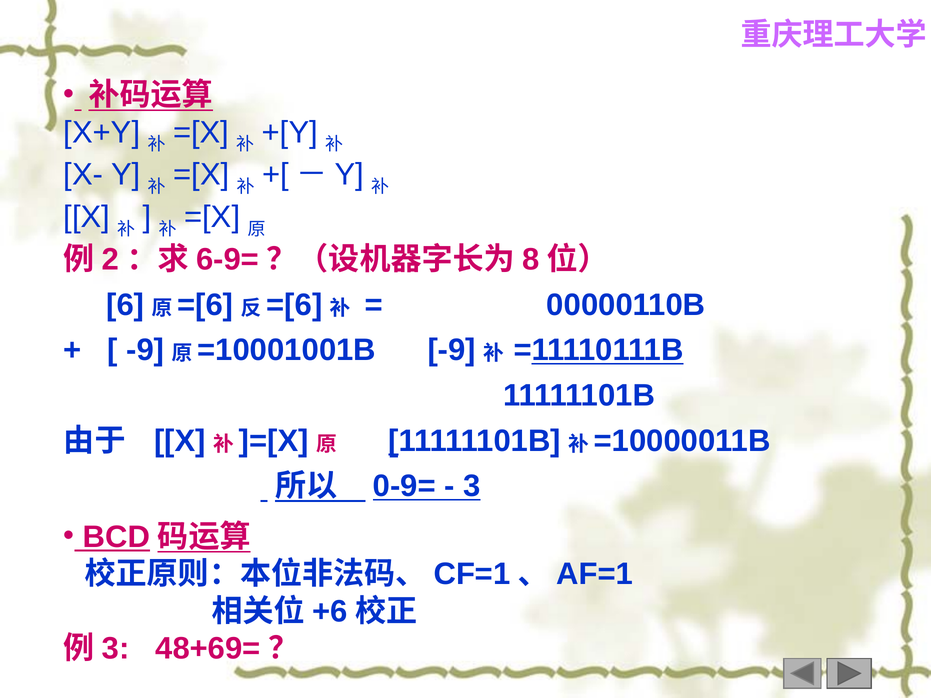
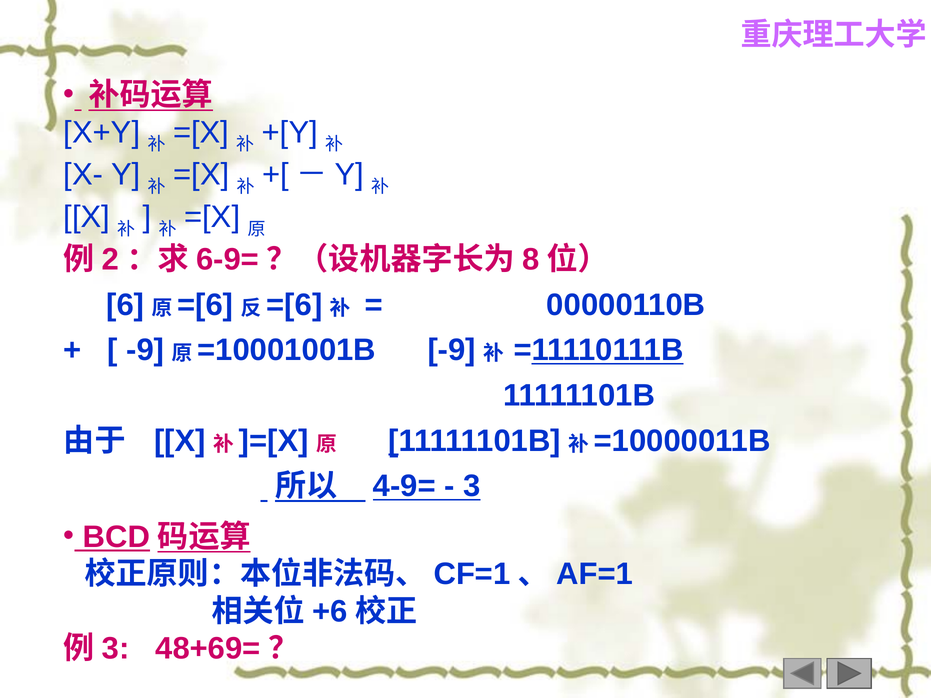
0-9=: 0-9= -> 4-9= (404, 486)
